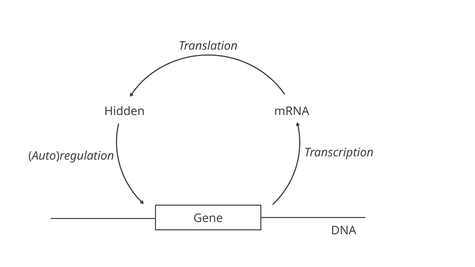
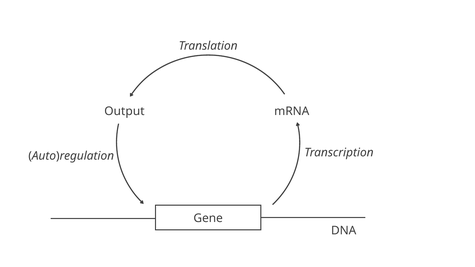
Hidden: Hidden -> Output (124, 111)
